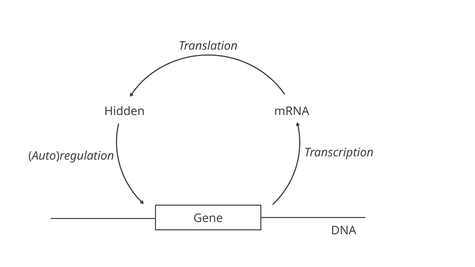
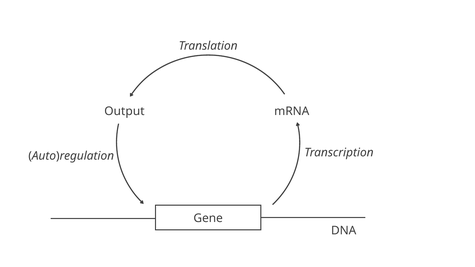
Hidden: Hidden -> Output (124, 111)
